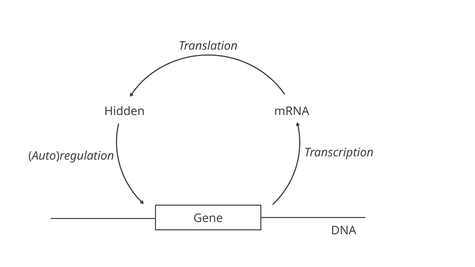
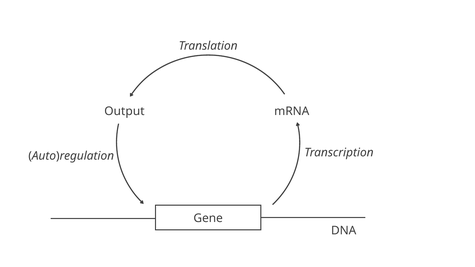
Hidden: Hidden -> Output (124, 111)
